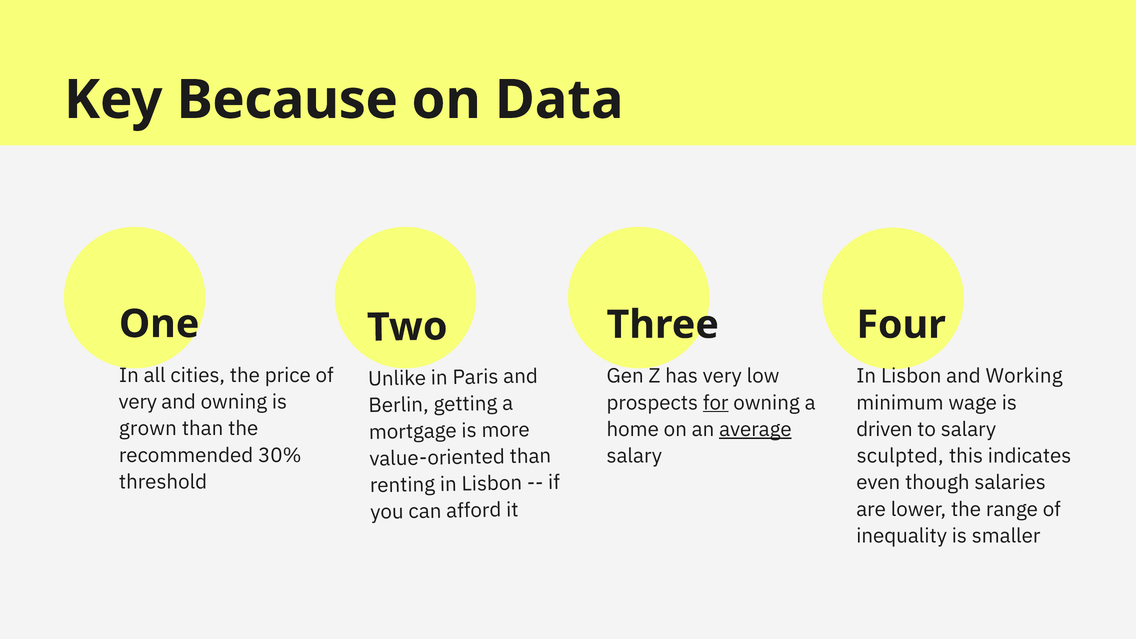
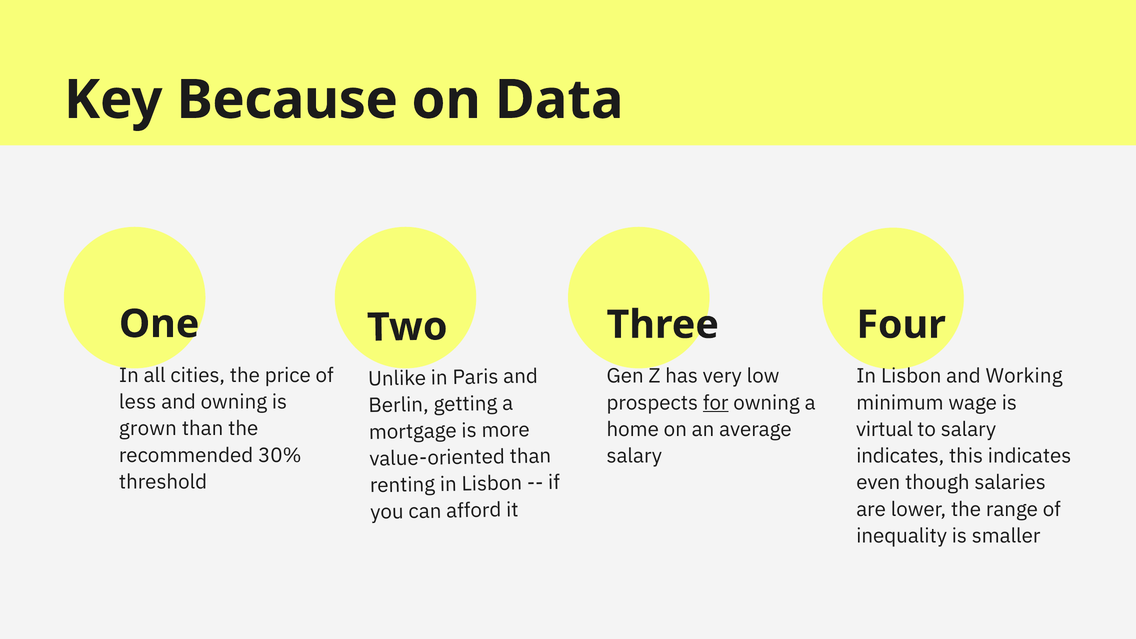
very: very -> less (138, 402)
average underline: present -> none (755, 429)
driven: driven -> virtual (885, 429)
sculpted: sculpted -> indicates (900, 456)
